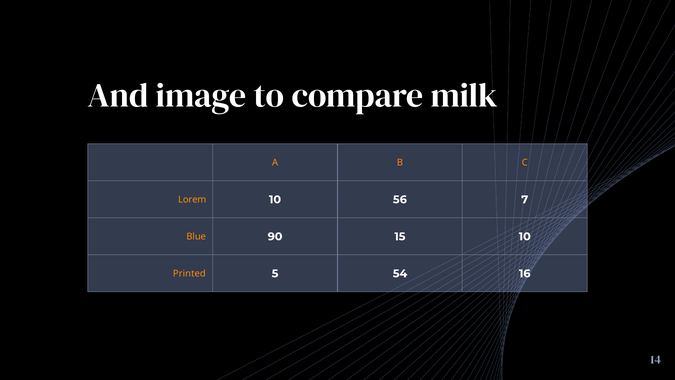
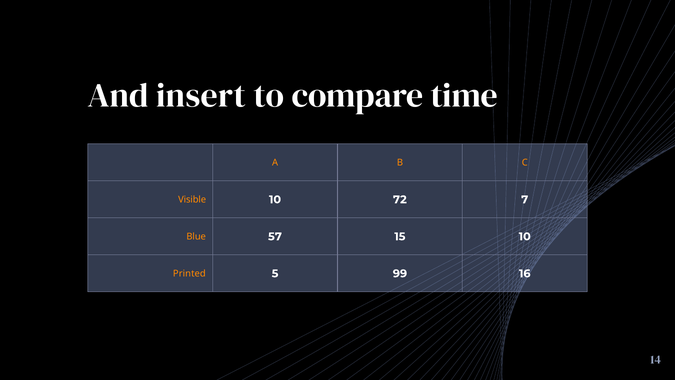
image: image -> insert (201, 95)
milk: milk -> time (464, 95)
Lorem: Lorem -> Visible (192, 200)
56: 56 -> 72 (400, 199)
90: 90 -> 57 (275, 236)
54: 54 -> 99 (400, 273)
